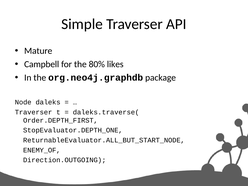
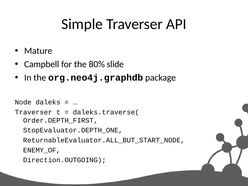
likes: likes -> slide (115, 64)
